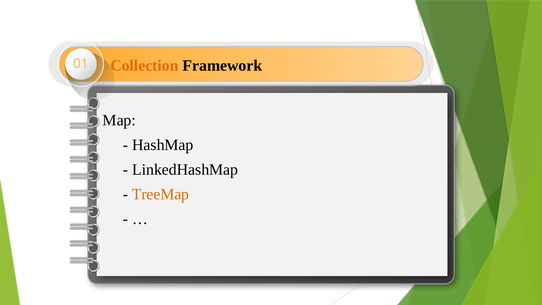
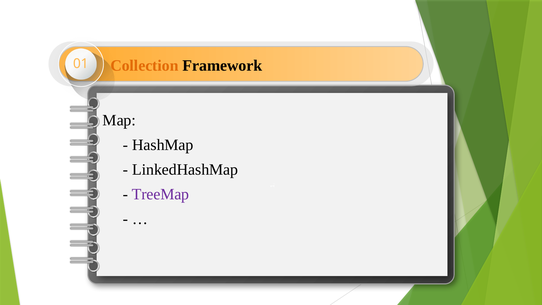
TreeMap colour: orange -> purple (161, 194)
